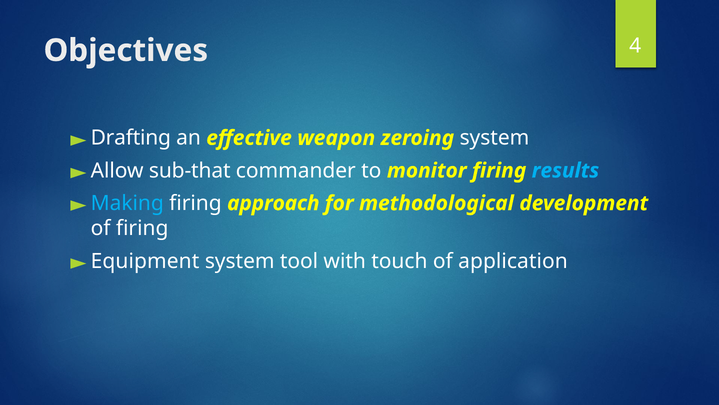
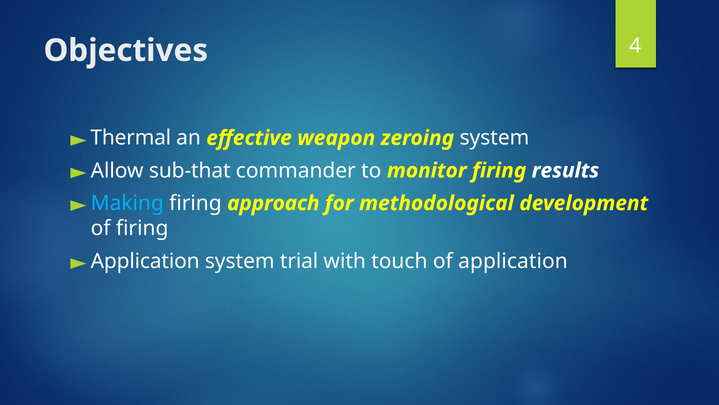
Drafting: Drafting -> Thermal (131, 138)
results colour: light blue -> white (565, 170)
Equipment: Equipment -> Application (145, 261)
tool: tool -> trial (299, 261)
